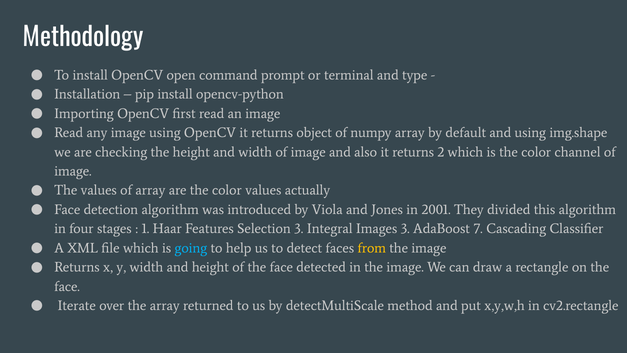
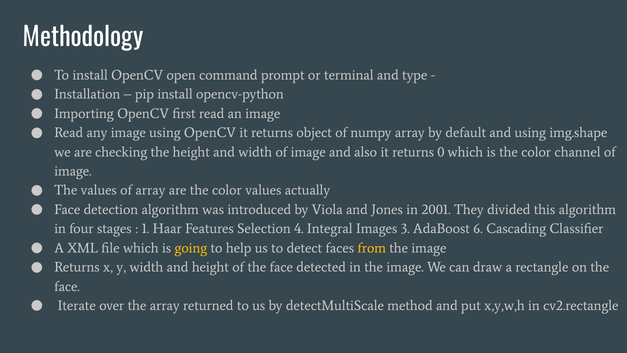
2: 2 -> 0 (441, 152)
Selection 3: 3 -> 4 (299, 229)
7: 7 -> 6 (478, 229)
going colour: light blue -> yellow (191, 248)
